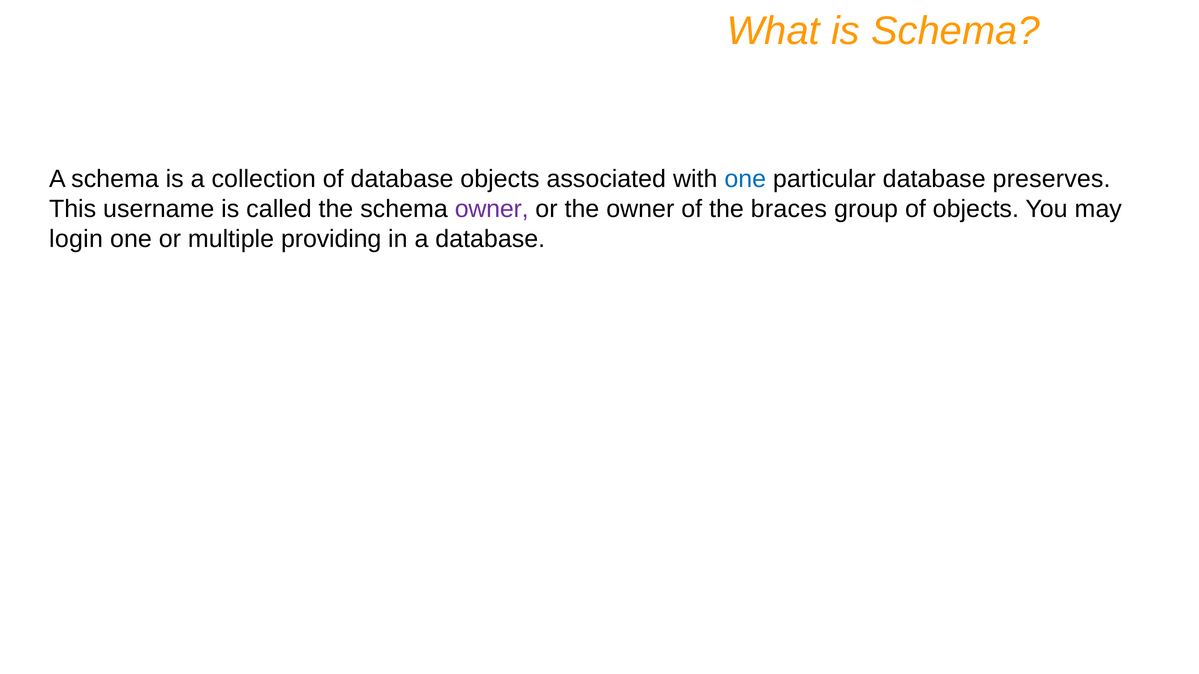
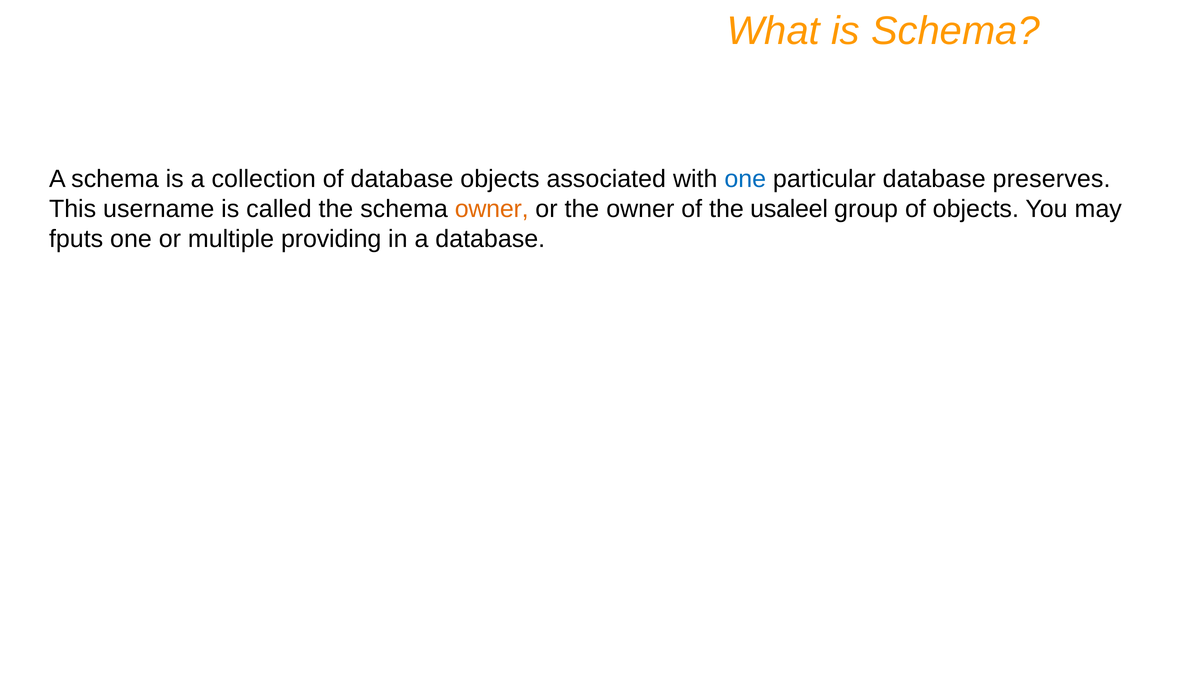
owner colour: purple -> orange (492, 209)
braces: braces -> usaleel (789, 209)
login: login -> fputs (76, 239)
